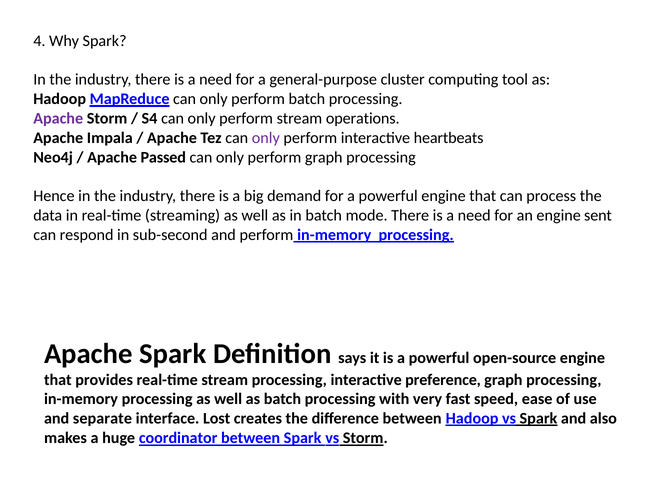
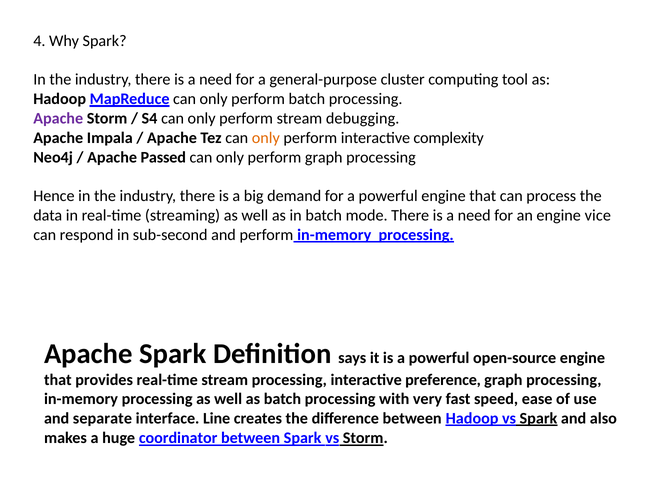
operations: operations -> debugging (363, 119)
only colour: purple -> orange (266, 138)
heartbeats: heartbeats -> complexity (449, 138)
sent: sent -> vice (598, 216)
Lost: Lost -> Line (217, 419)
